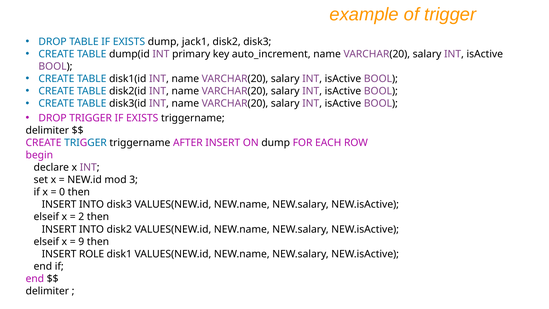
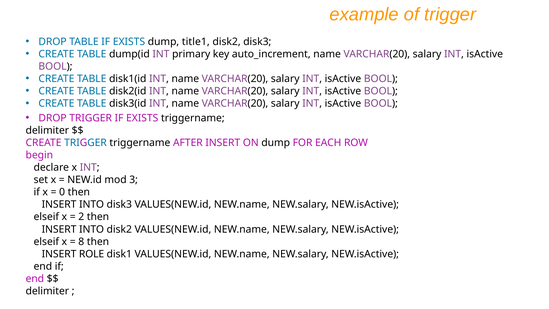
jack1: jack1 -> title1 (196, 42)
9: 9 -> 8 (81, 241)
